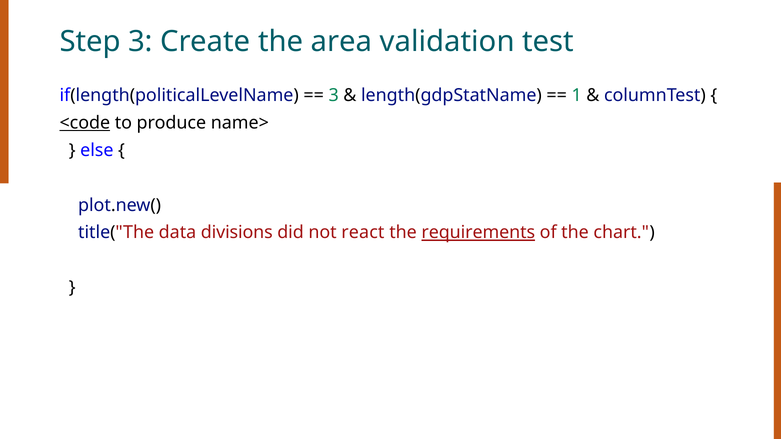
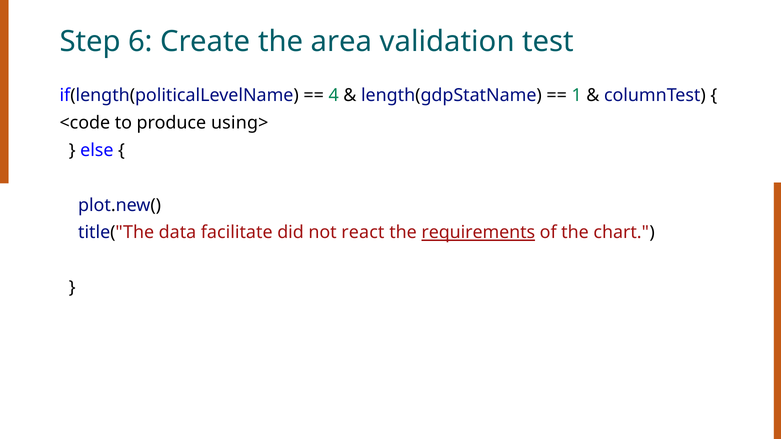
Step 3: 3 -> 6 (141, 42)
3: 3 -> 4 (334, 95)
<code underline: present -> none (85, 123)
name>: name> -> using> (240, 123)
divisions: divisions -> facilitate (237, 233)
